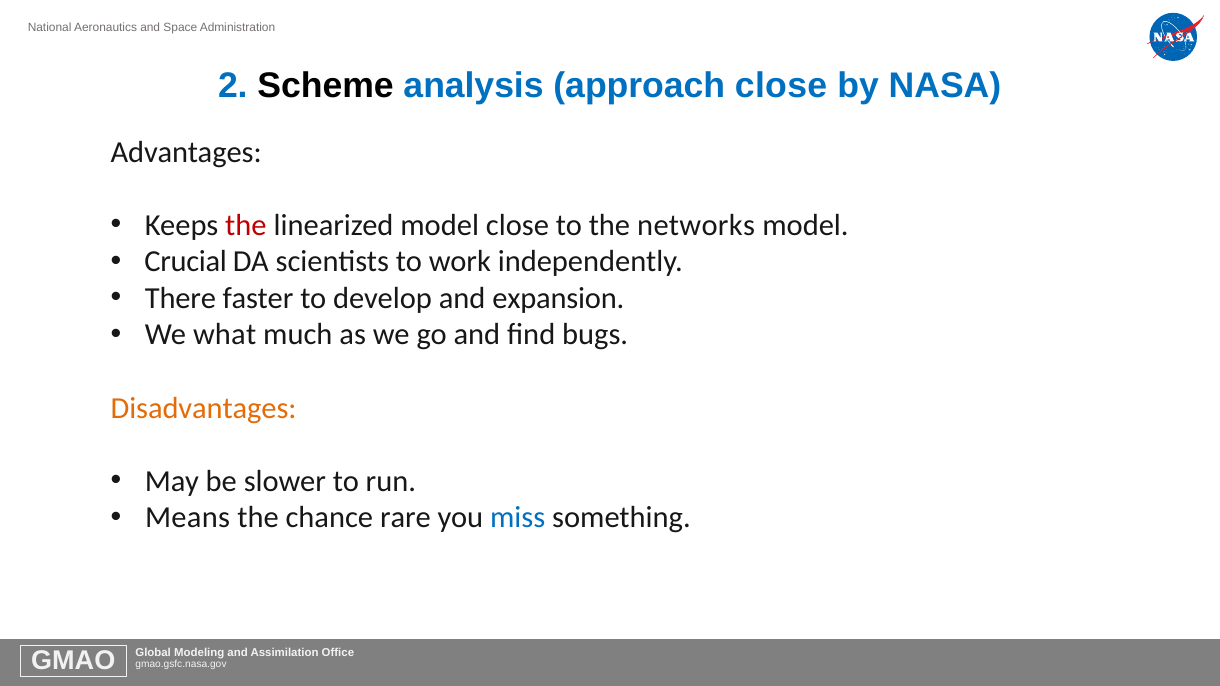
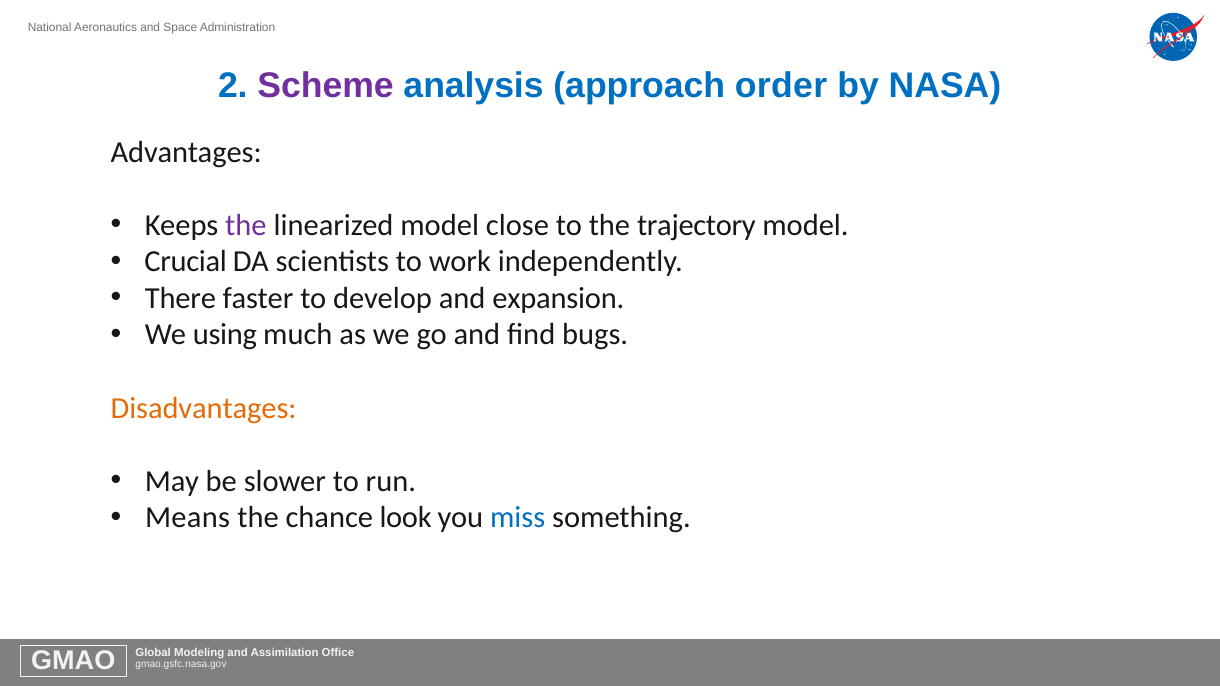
Scheme colour: black -> purple (326, 86)
approach close: close -> order (781, 86)
the colour: red -> purple (246, 225)
networks: networks -> trajectory (696, 225)
what: what -> using (225, 335)
rare: rare -> look (406, 518)
